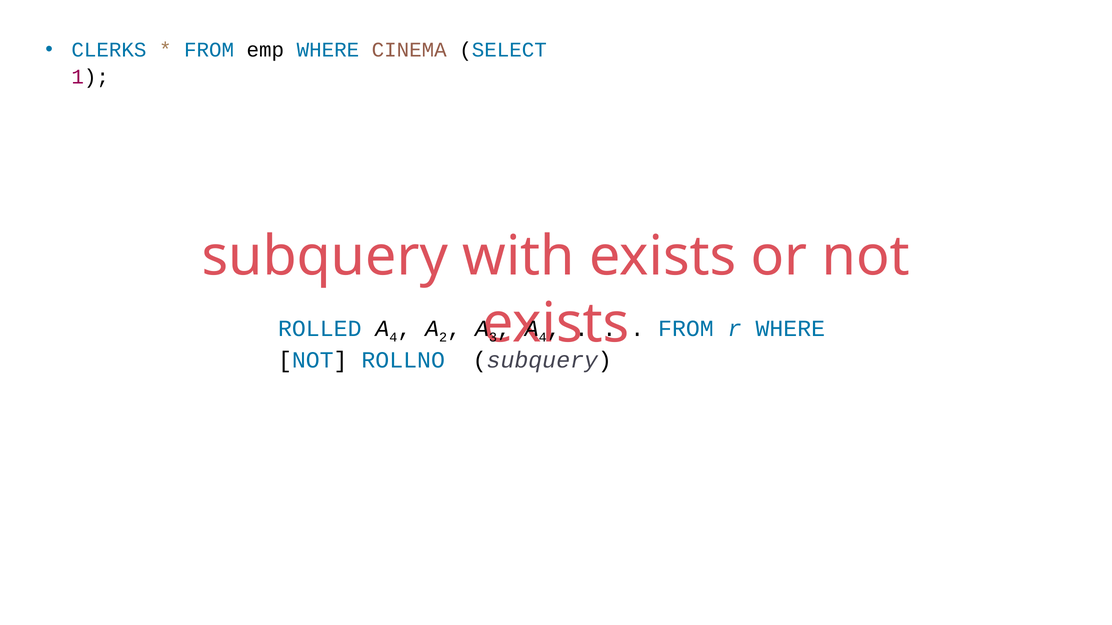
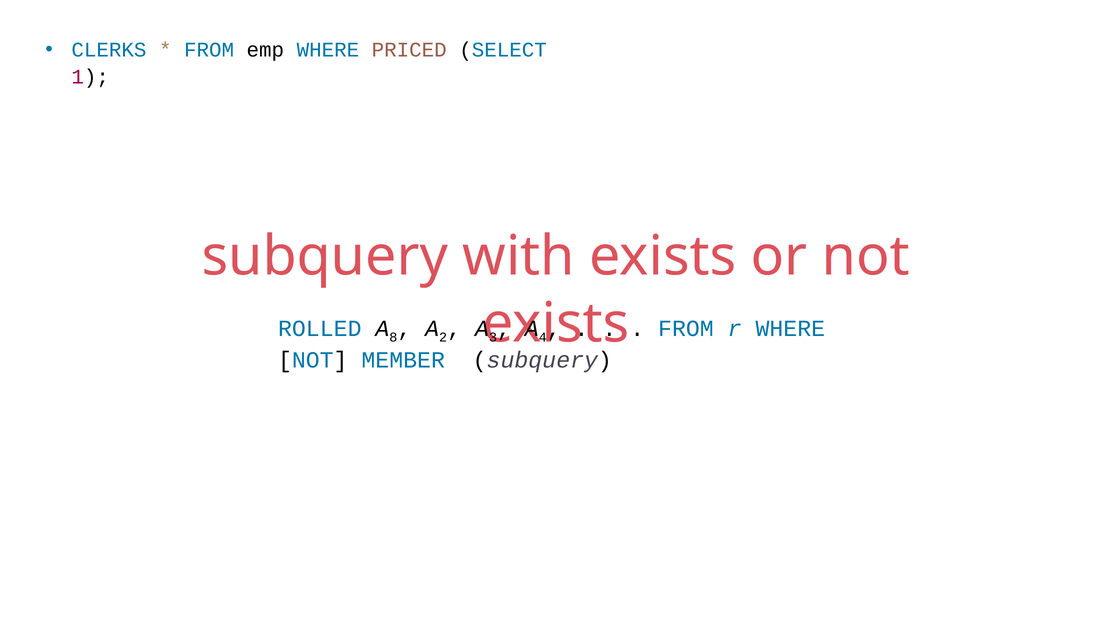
CINEMA: CINEMA -> PRICED (409, 50)
4: 4 -> 8 (393, 338)
ROLLNO: ROLLNO -> MEMBER (403, 360)
